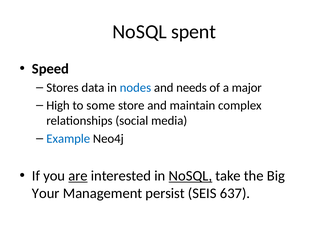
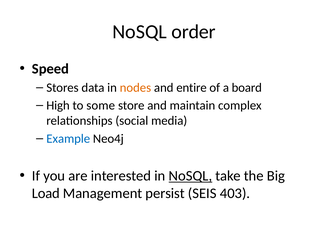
spent: spent -> order (194, 32)
nodes colour: blue -> orange (135, 88)
needs: needs -> entire (192, 88)
major: major -> board (247, 88)
are underline: present -> none (78, 176)
Your: Your -> Load (46, 193)
637: 637 -> 403 (235, 193)
